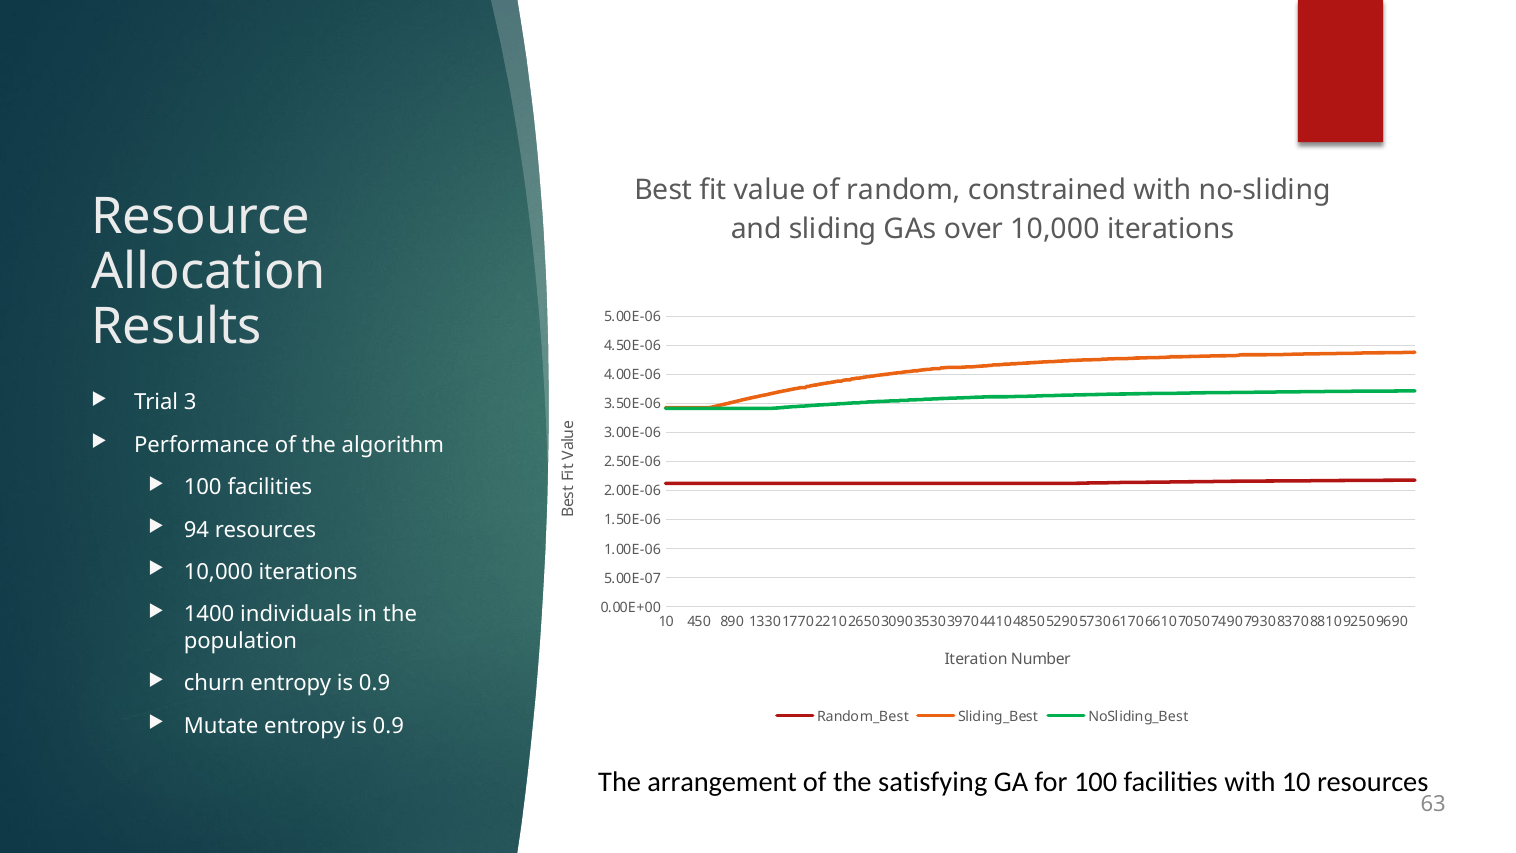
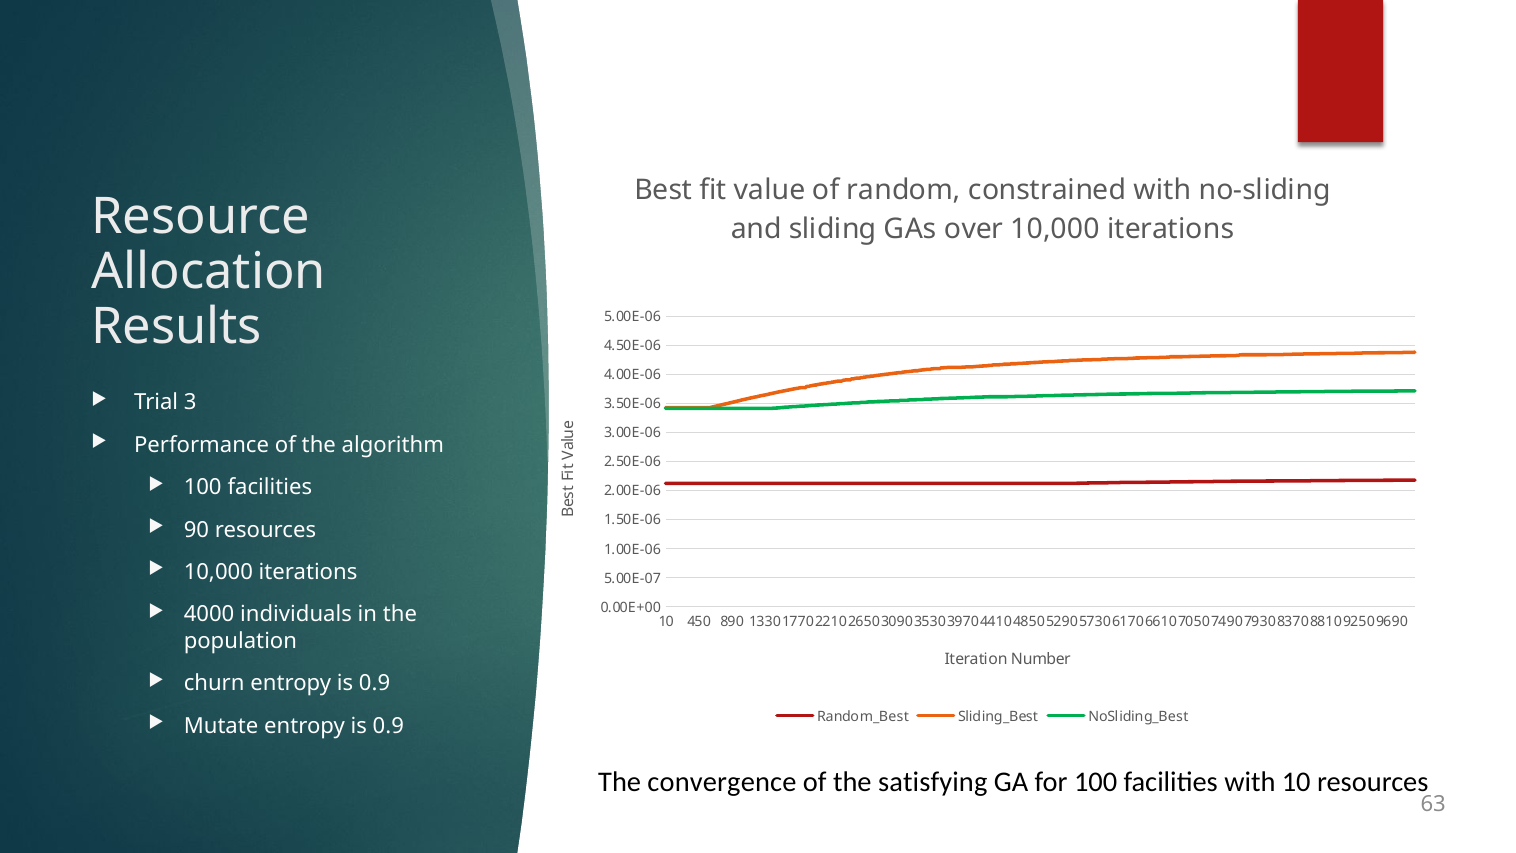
94: 94 -> 90 (196, 530)
1400: 1400 -> 4000 (209, 615)
arrangement: arrangement -> convergence (722, 782)
